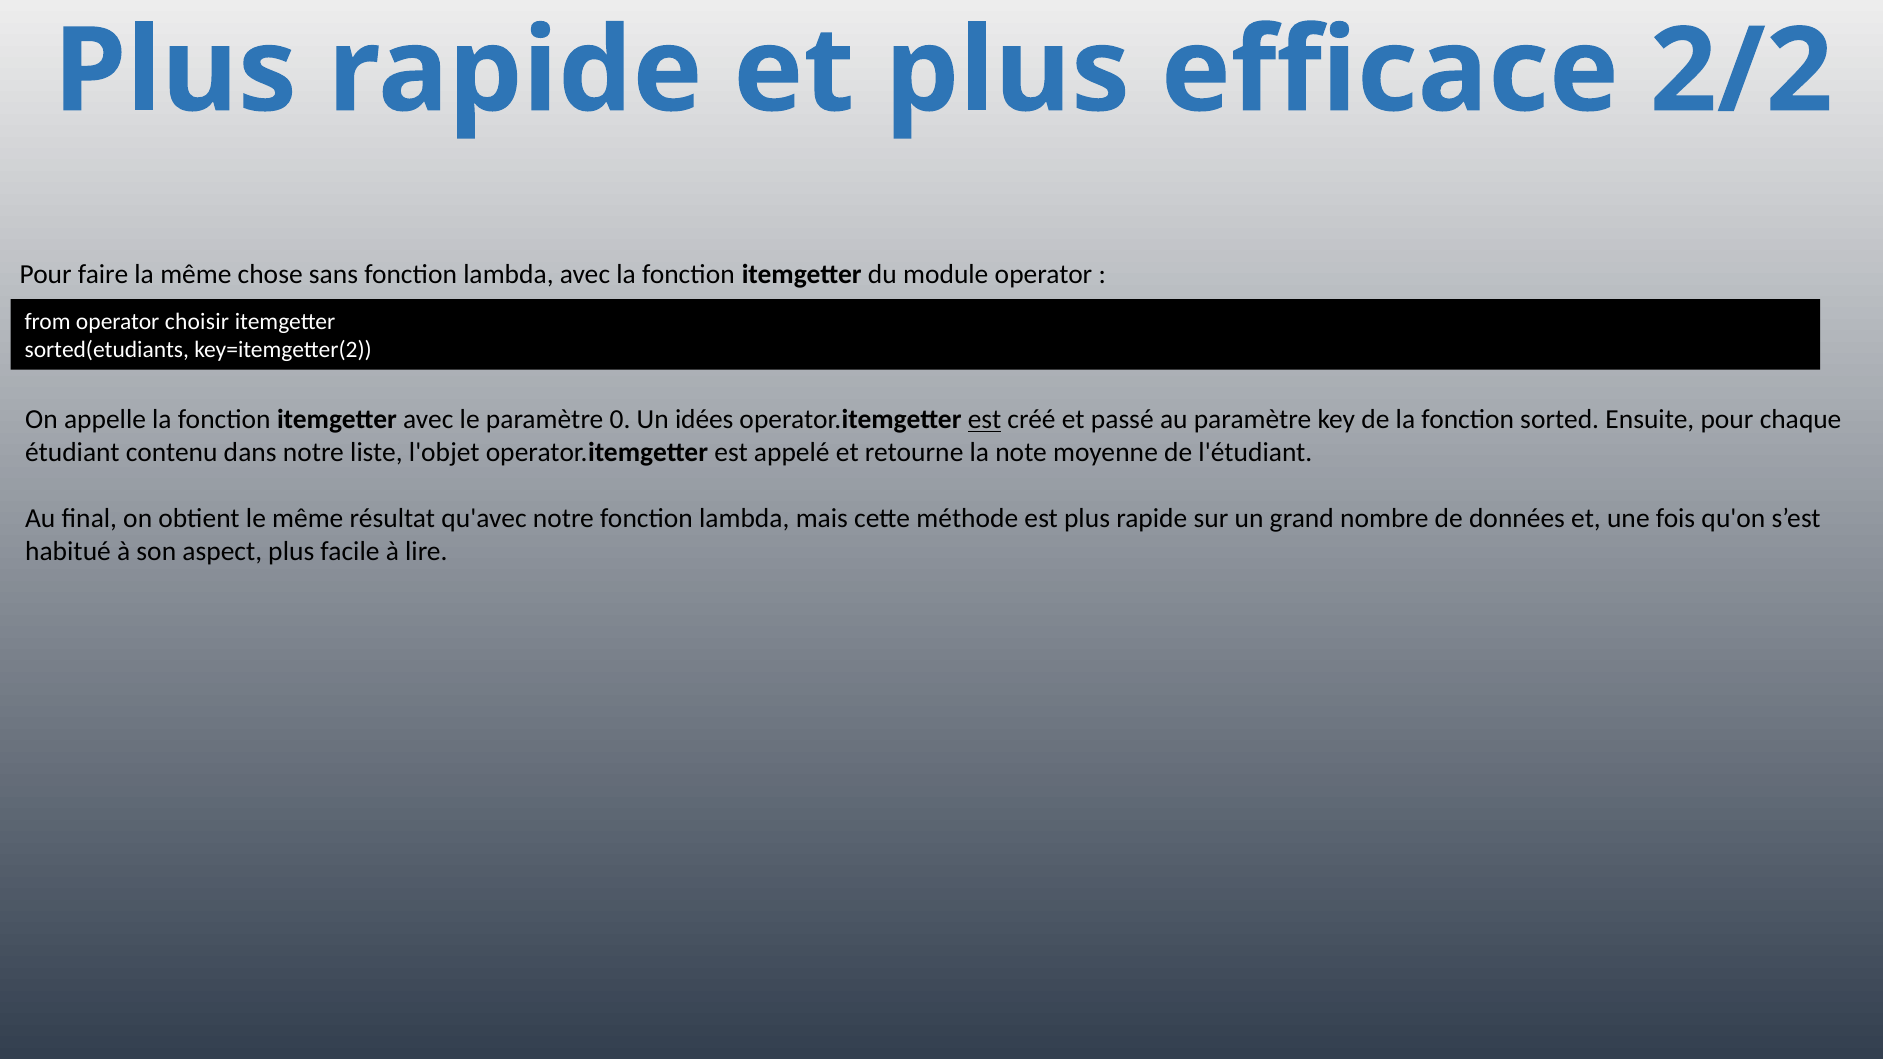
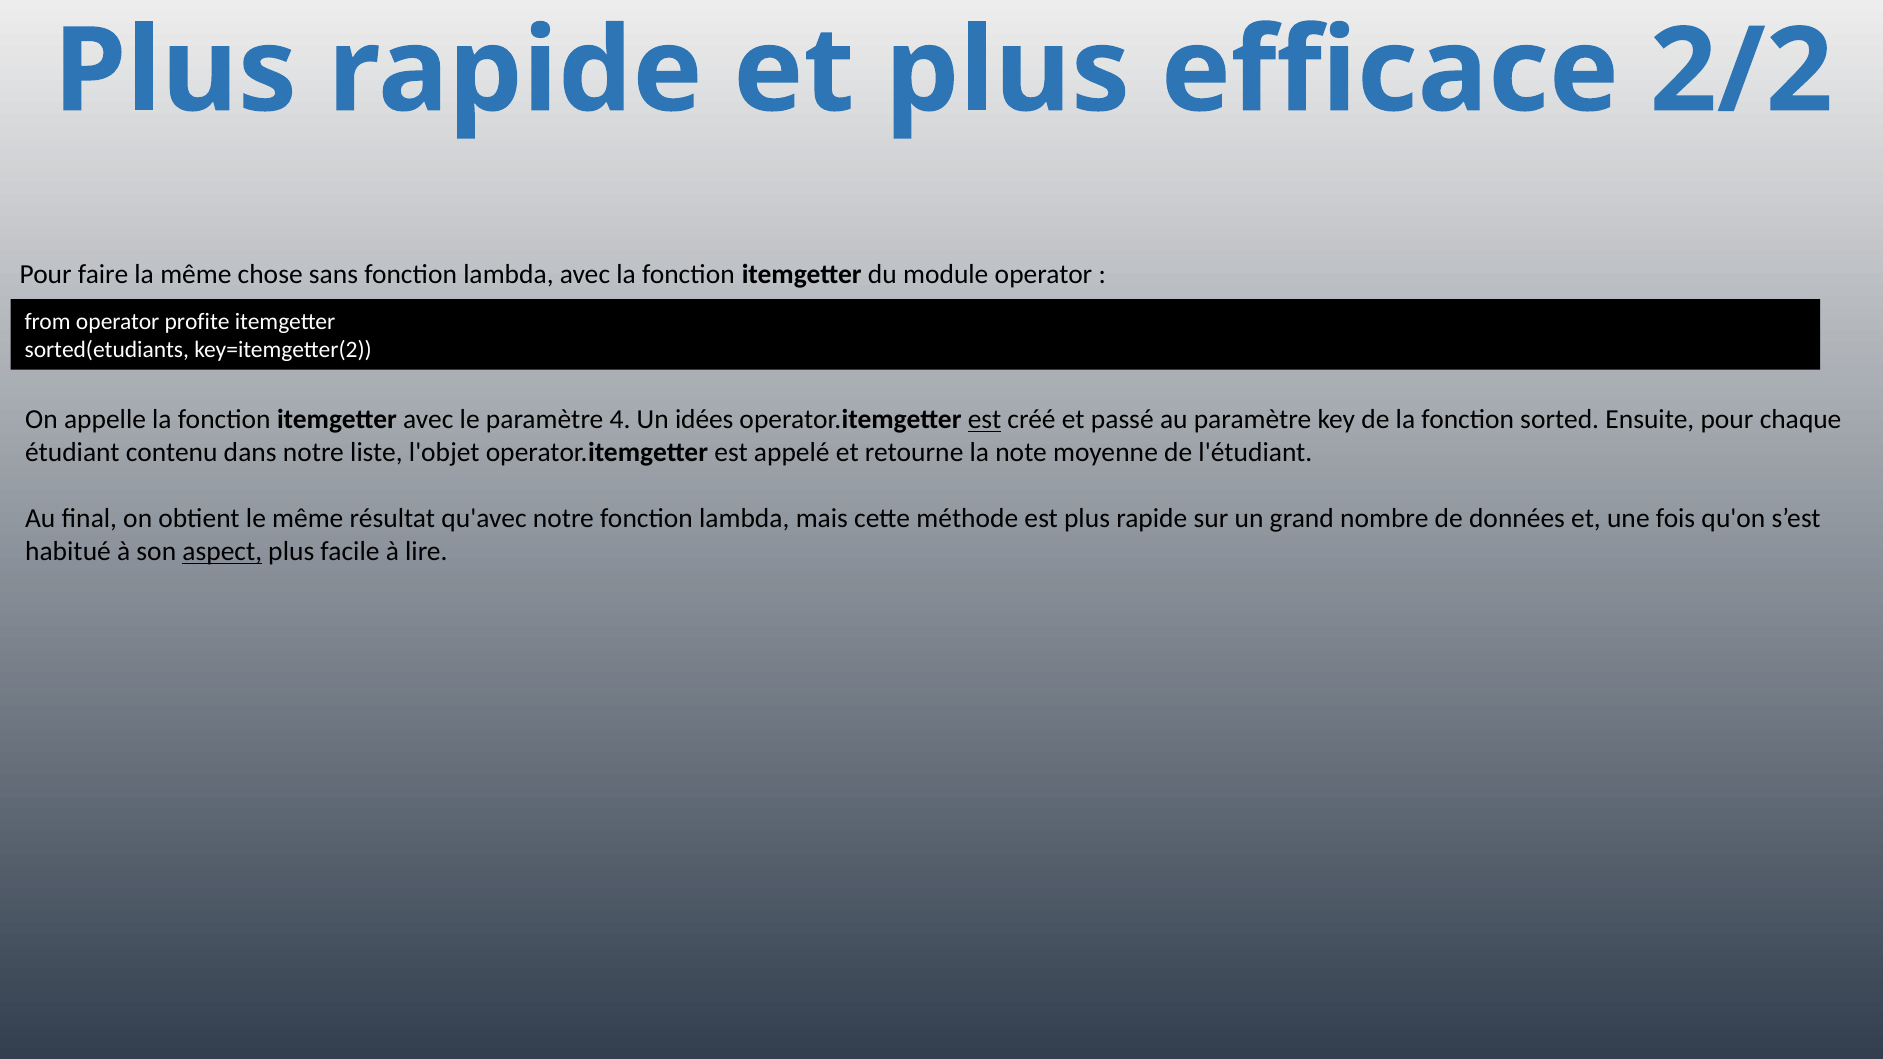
choisir: choisir -> profite (197, 322)
0: 0 -> 4 (620, 420)
aspect underline: none -> present (222, 552)
